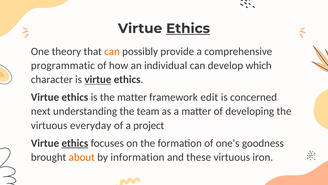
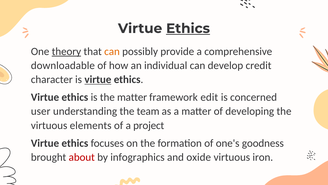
theory underline: none -> present (66, 51)
programmatic: programmatic -> downloadable (63, 65)
which: which -> credit (259, 65)
next: next -> user (41, 111)
everyday: everyday -> elements (91, 125)
ethics underline: present -> none (75, 143)
about colour: orange -> red (82, 157)
information: information -> infographics (138, 157)
these: these -> oxide (199, 157)
